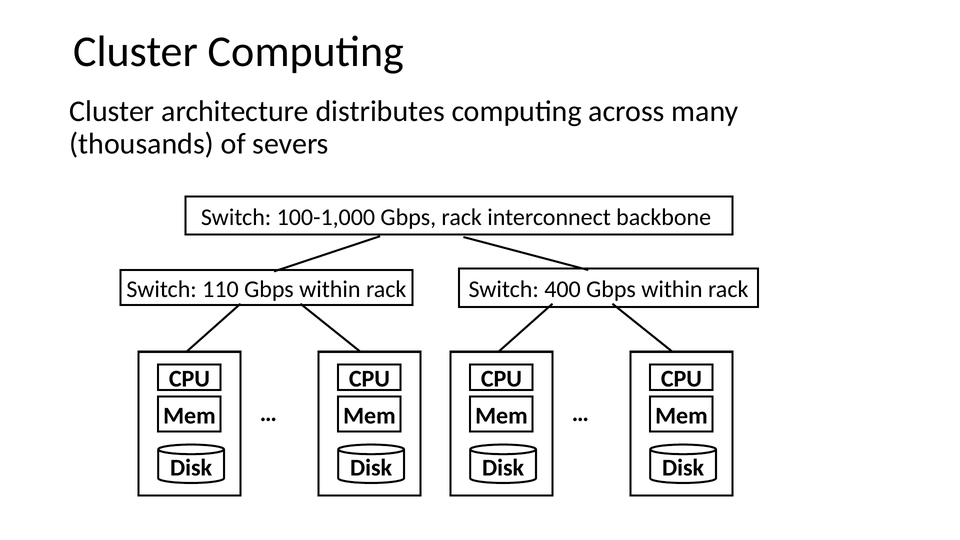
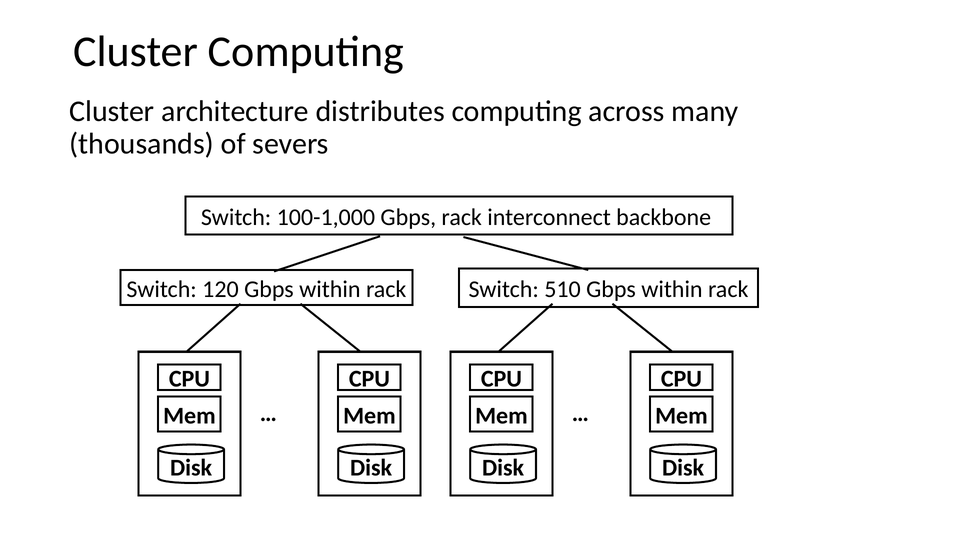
110: 110 -> 120 (220, 289)
400: 400 -> 510 (563, 289)
